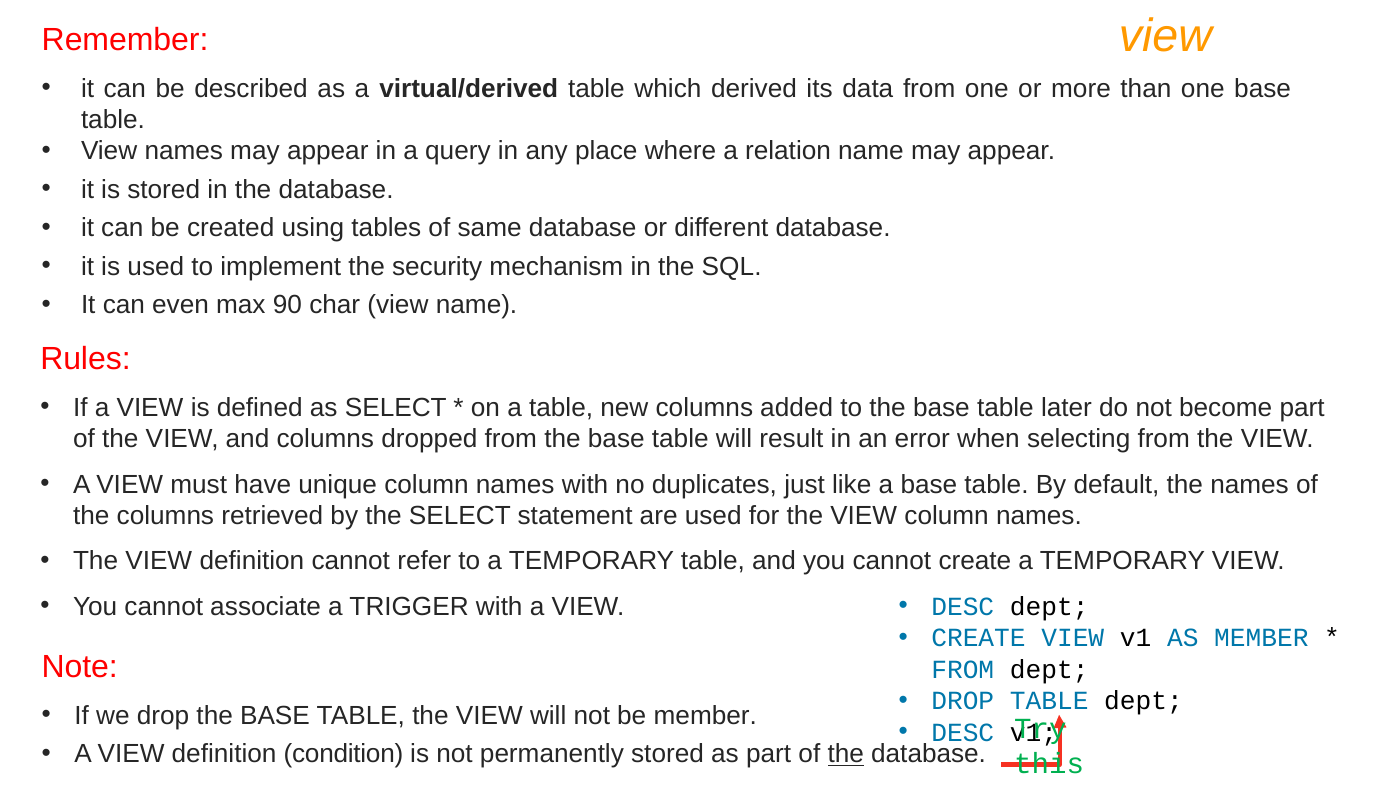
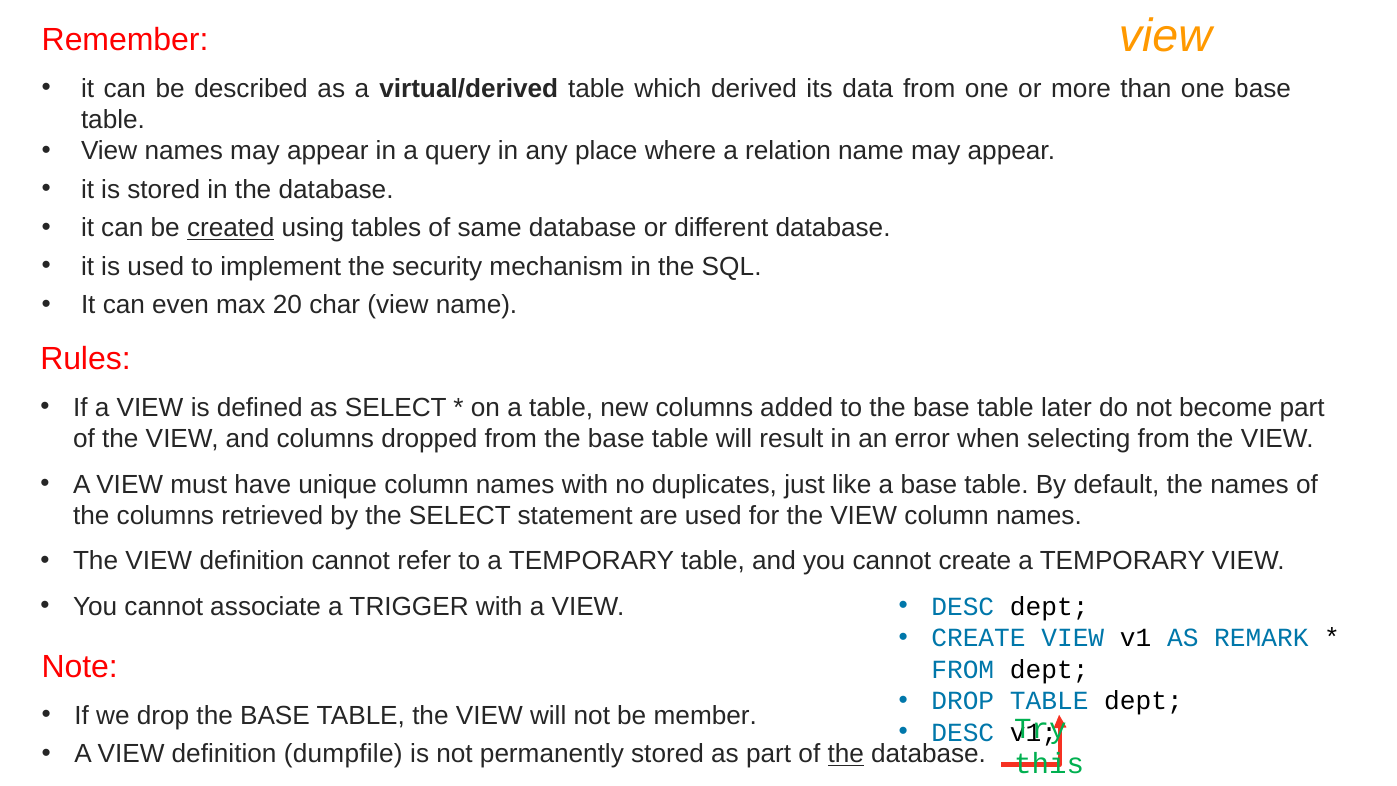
created underline: none -> present (231, 228)
90: 90 -> 20 (287, 305)
AS MEMBER: MEMBER -> REMARK (1261, 638)
condition: condition -> dumpfile (343, 754)
